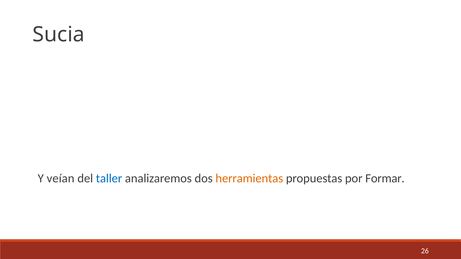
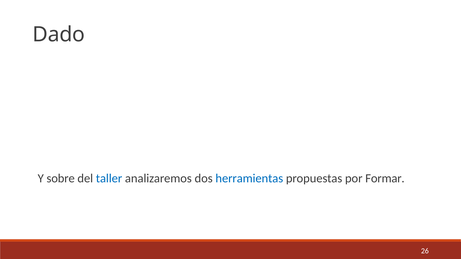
Sucia: Sucia -> Dado (59, 34)
veían: veían -> sobre (61, 179)
herramientas colour: orange -> blue (249, 179)
